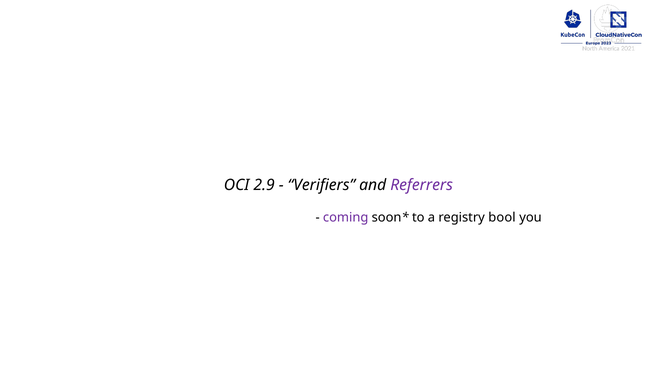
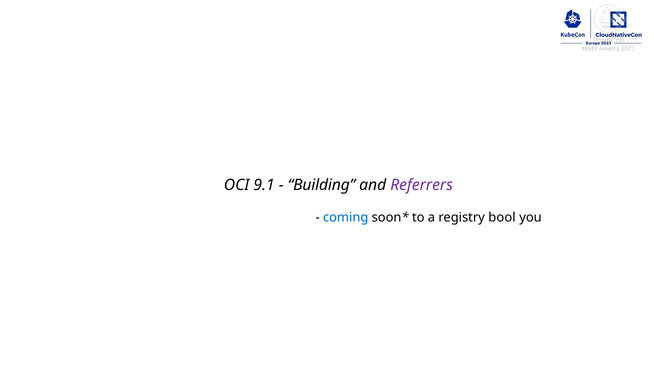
2.9: 2.9 -> 9.1 (264, 185)
Verifiers: Verifiers -> Building (321, 185)
coming colour: purple -> blue (346, 217)
